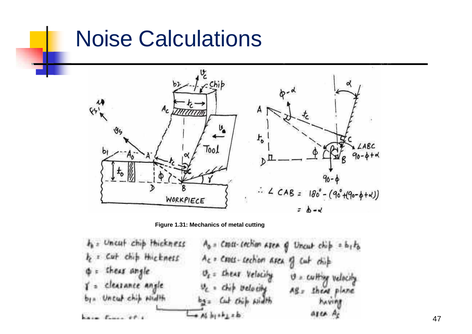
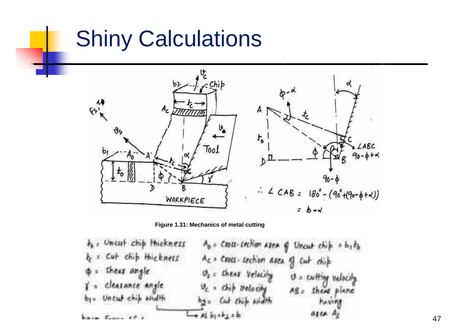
Noise: Noise -> Shiny (104, 39)
